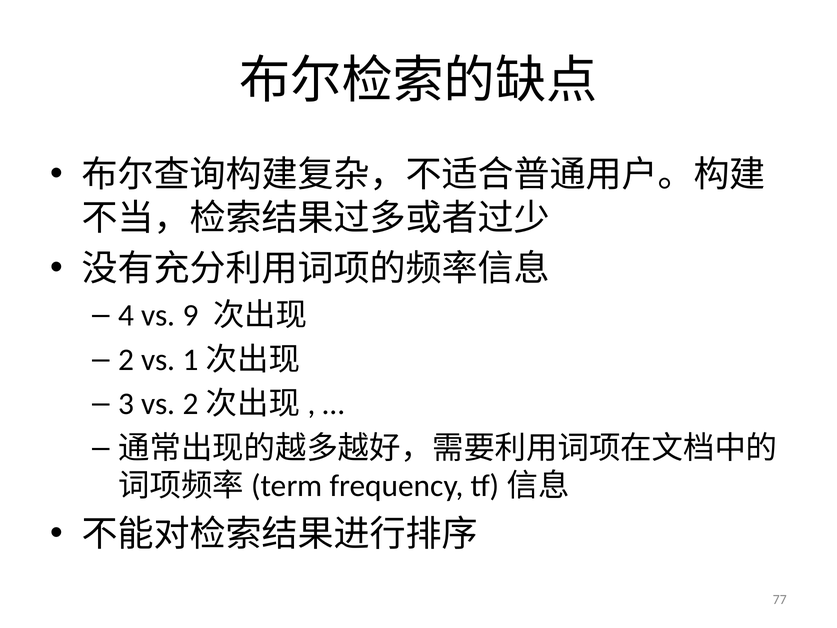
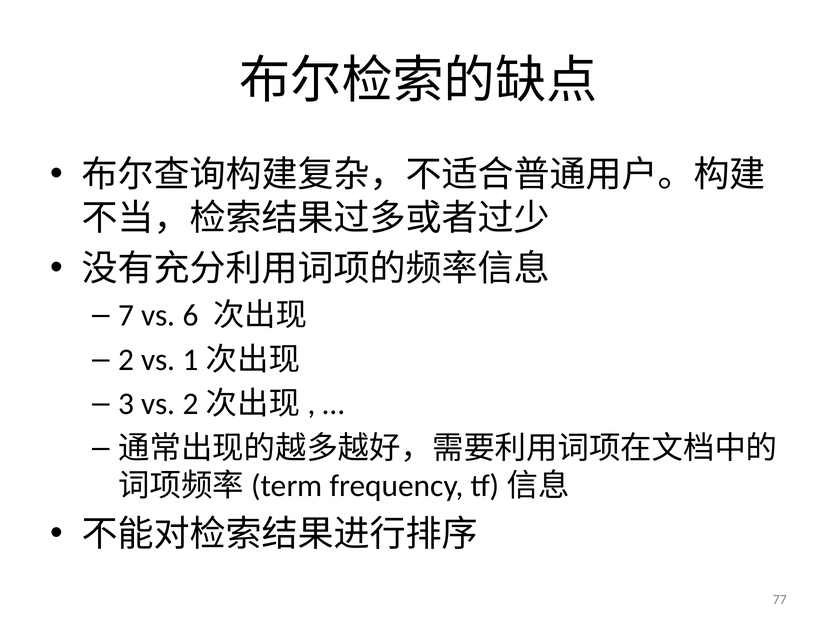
4: 4 -> 7 (126, 315)
9: 9 -> 6 (190, 315)
